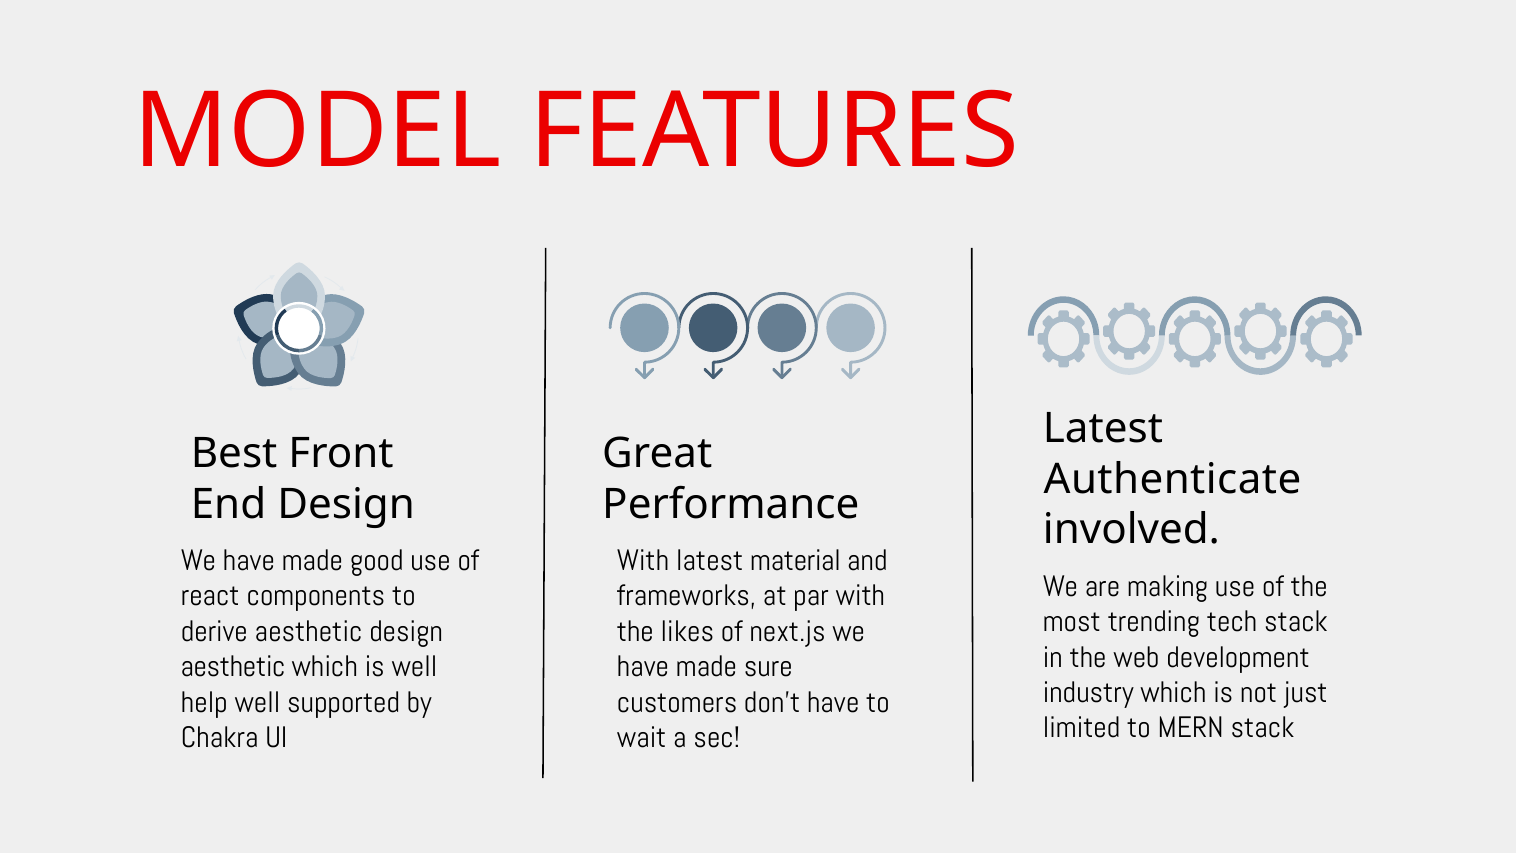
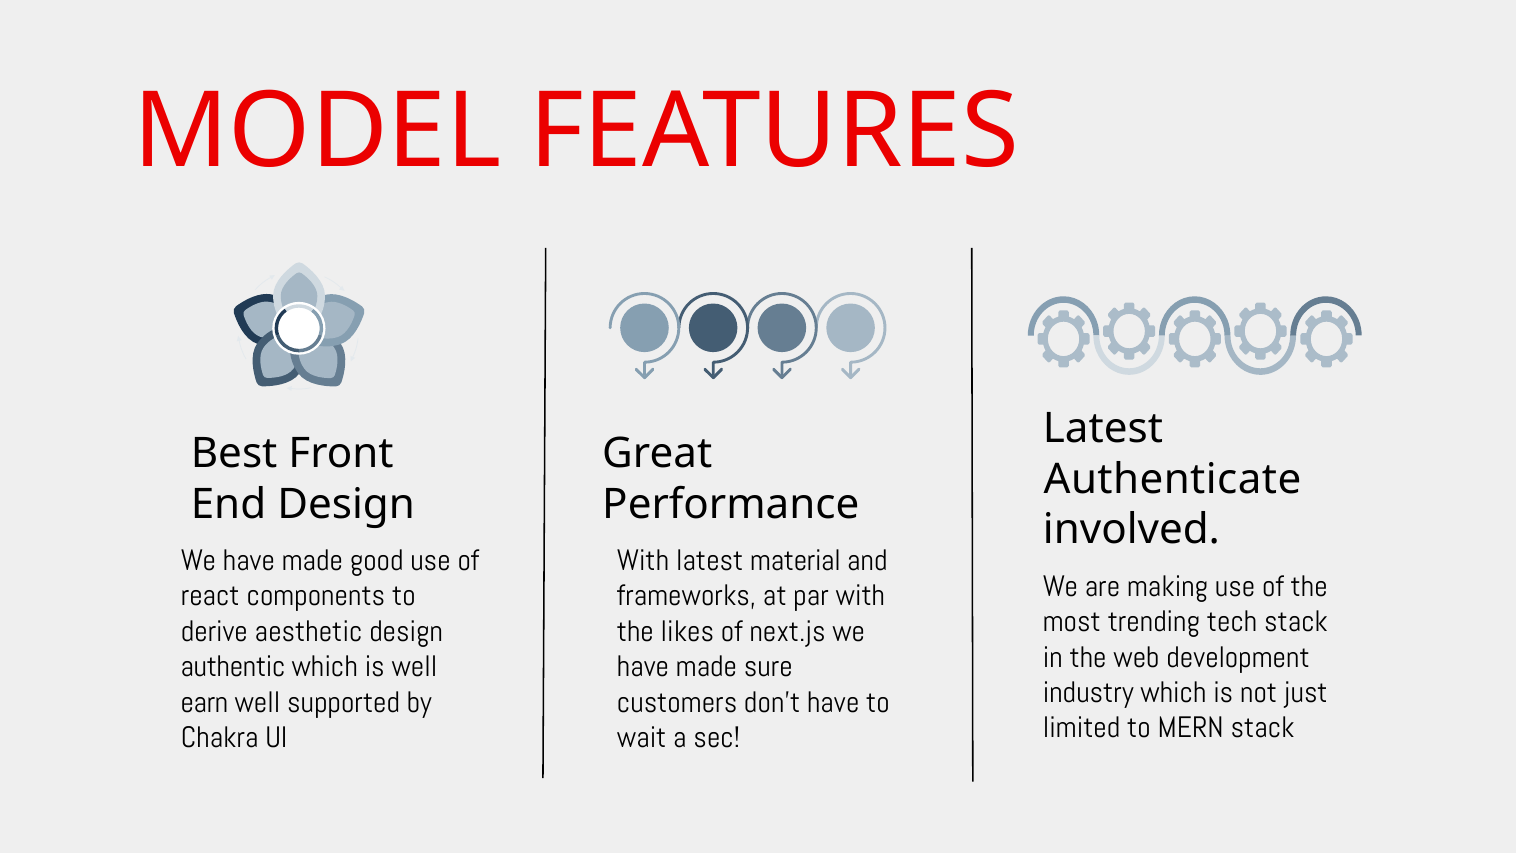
aesthetic: aesthetic -> authentic (233, 667)
help: help -> earn (204, 702)
